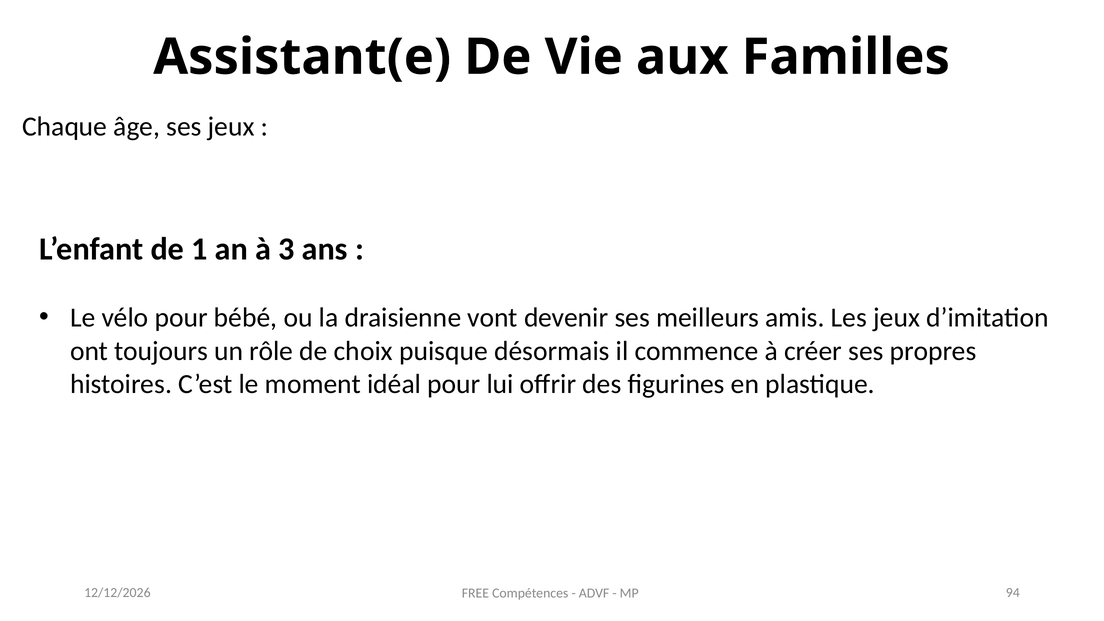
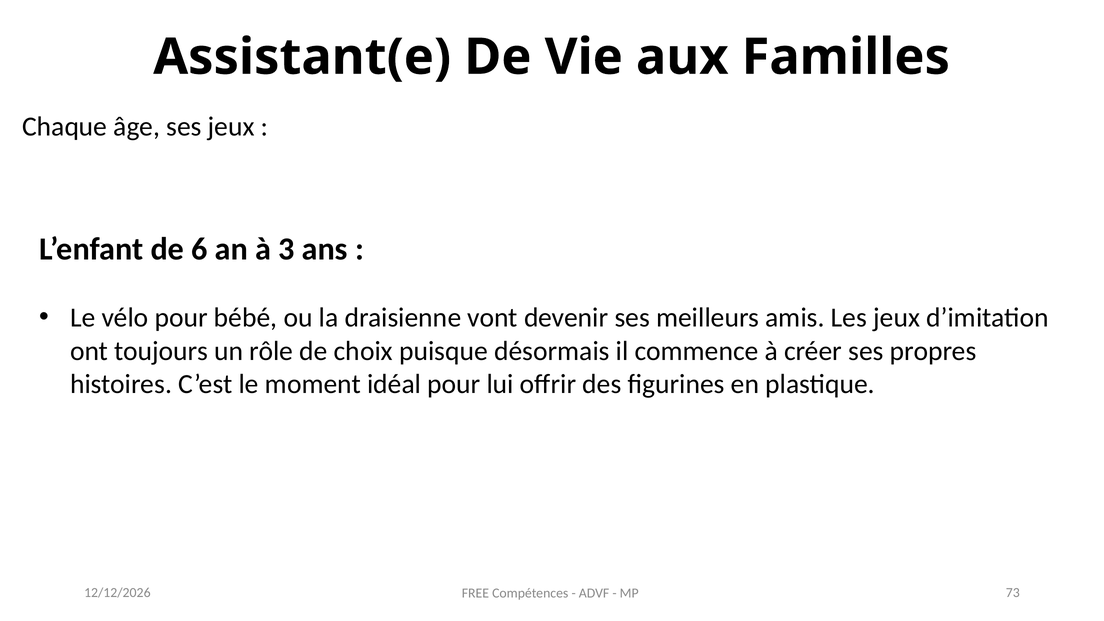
1: 1 -> 6 (199, 249)
94: 94 -> 73 (1013, 593)
